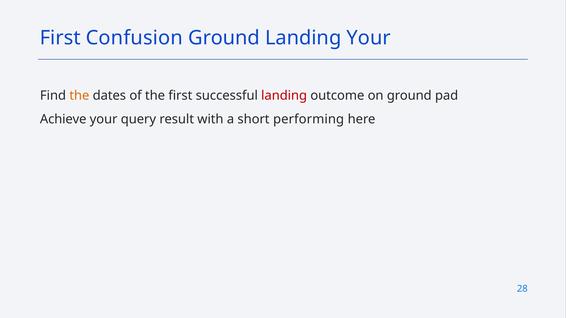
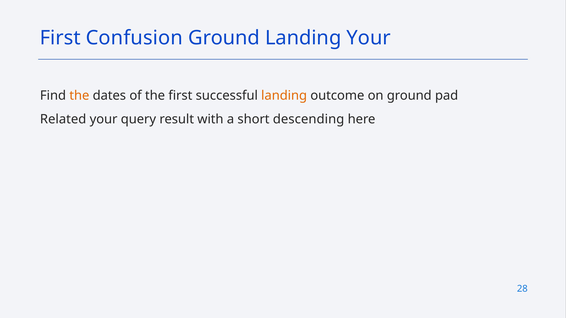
landing colour: red -> orange (284, 96)
Achieve: Achieve -> Related (63, 119)
performing: performing -> descending (309, 119)
